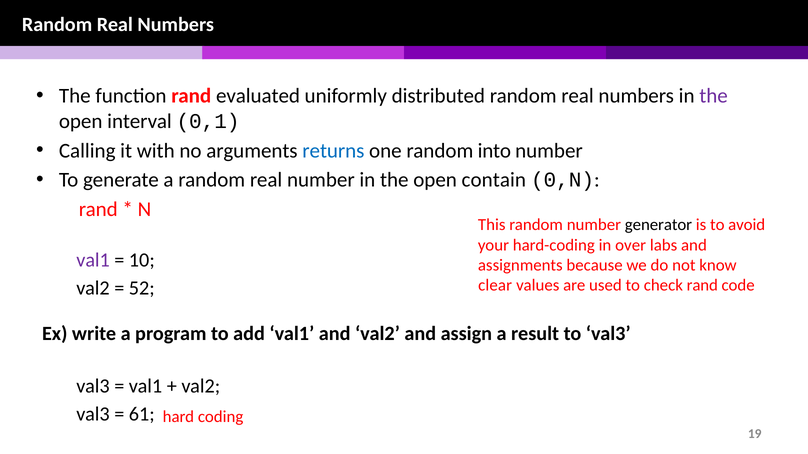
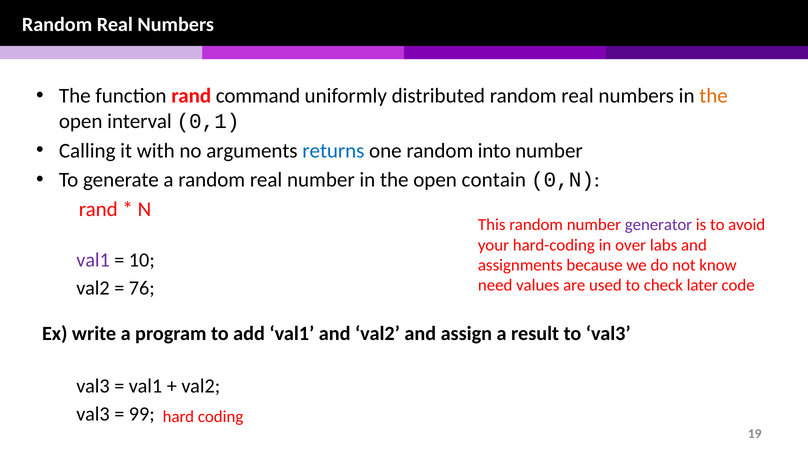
evaluated: evaluated -> command (258, 96)
the colour: purple -> orange (714, 96)
generator colour: black -> purple (658, 225)
clear: clear -> need (495, 286)
check rand: rand -> later (702, 286)
52: 52 -> 76 (142, 289)
61: 61 -> 99 (142, 415)
